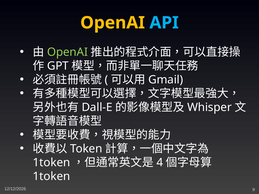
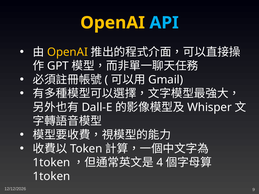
OpenAI colour: light green -> yellow (67, 52)
